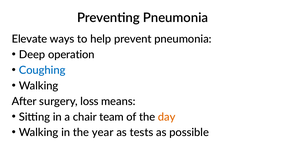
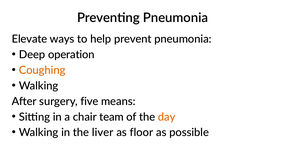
Coughing colour: blue -> orange (42, 70)
loss: loss -> five (89, 101)
year: year -> liver (103, 132)
tests: tests -> floor (141, 132)
